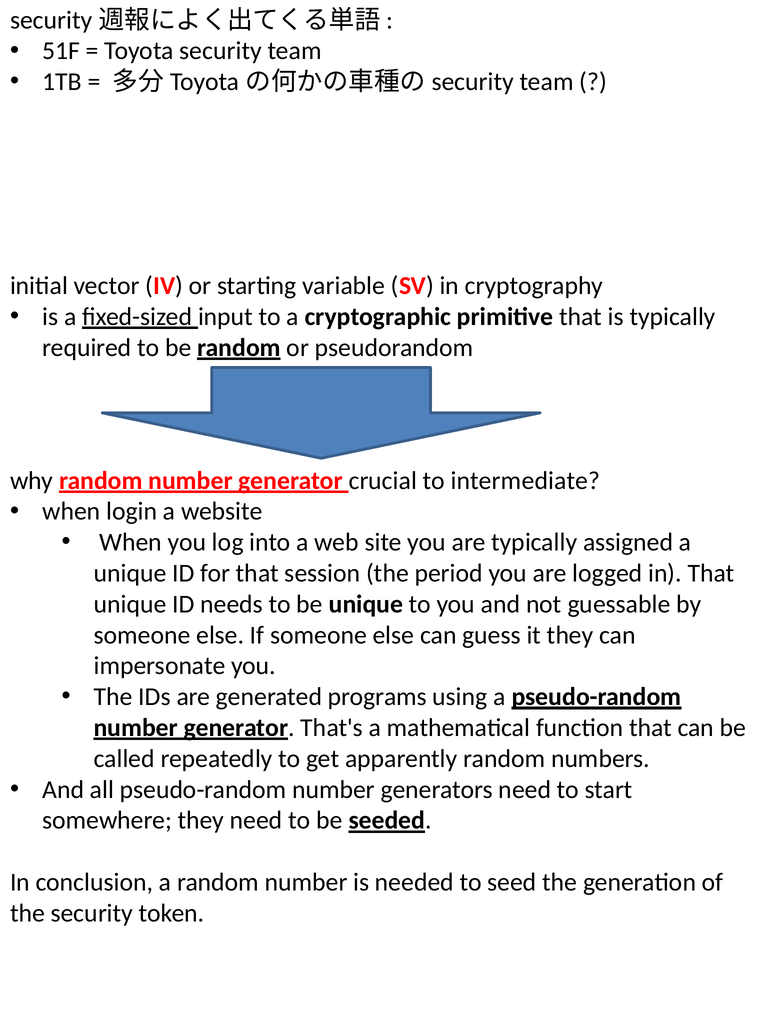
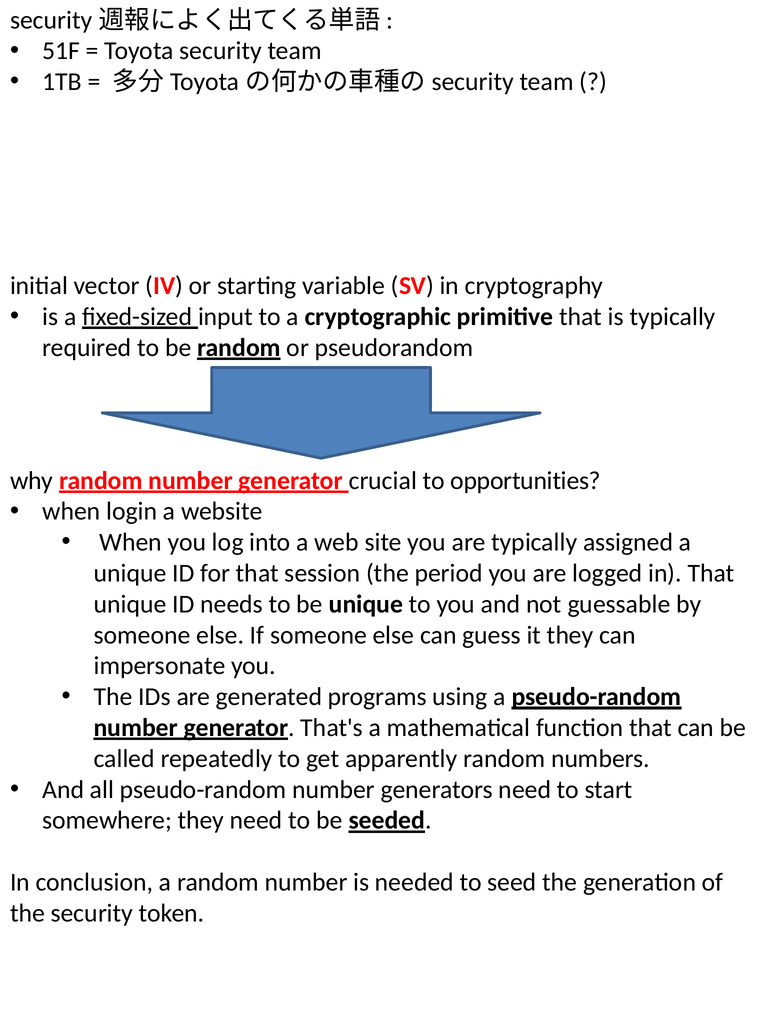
intermediate: intermediate -> opportunities (526, 480)
